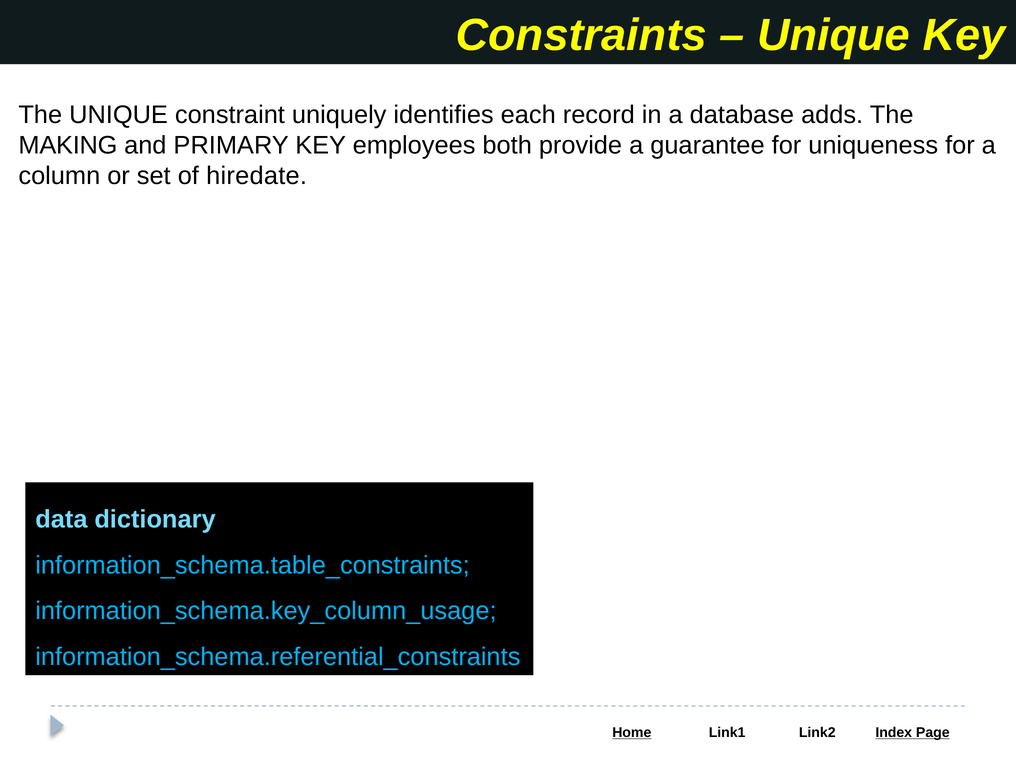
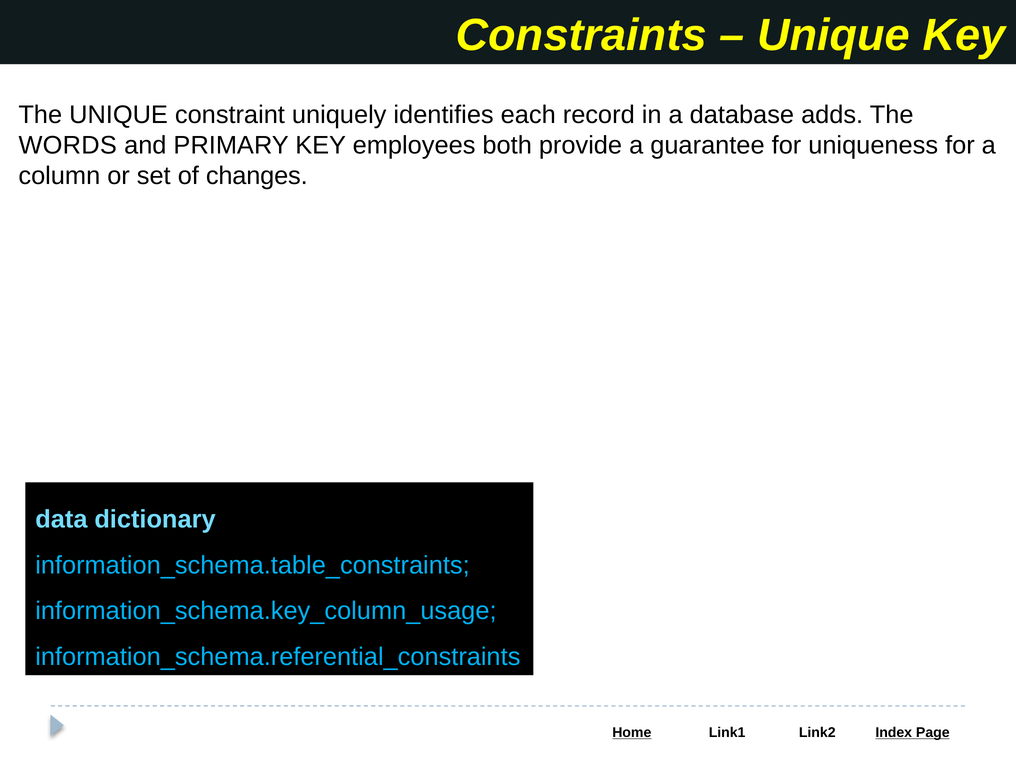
MAKING: MAKING -> WORDS (68, 146)
hiredate: hiredate -> changes (257, 176)
